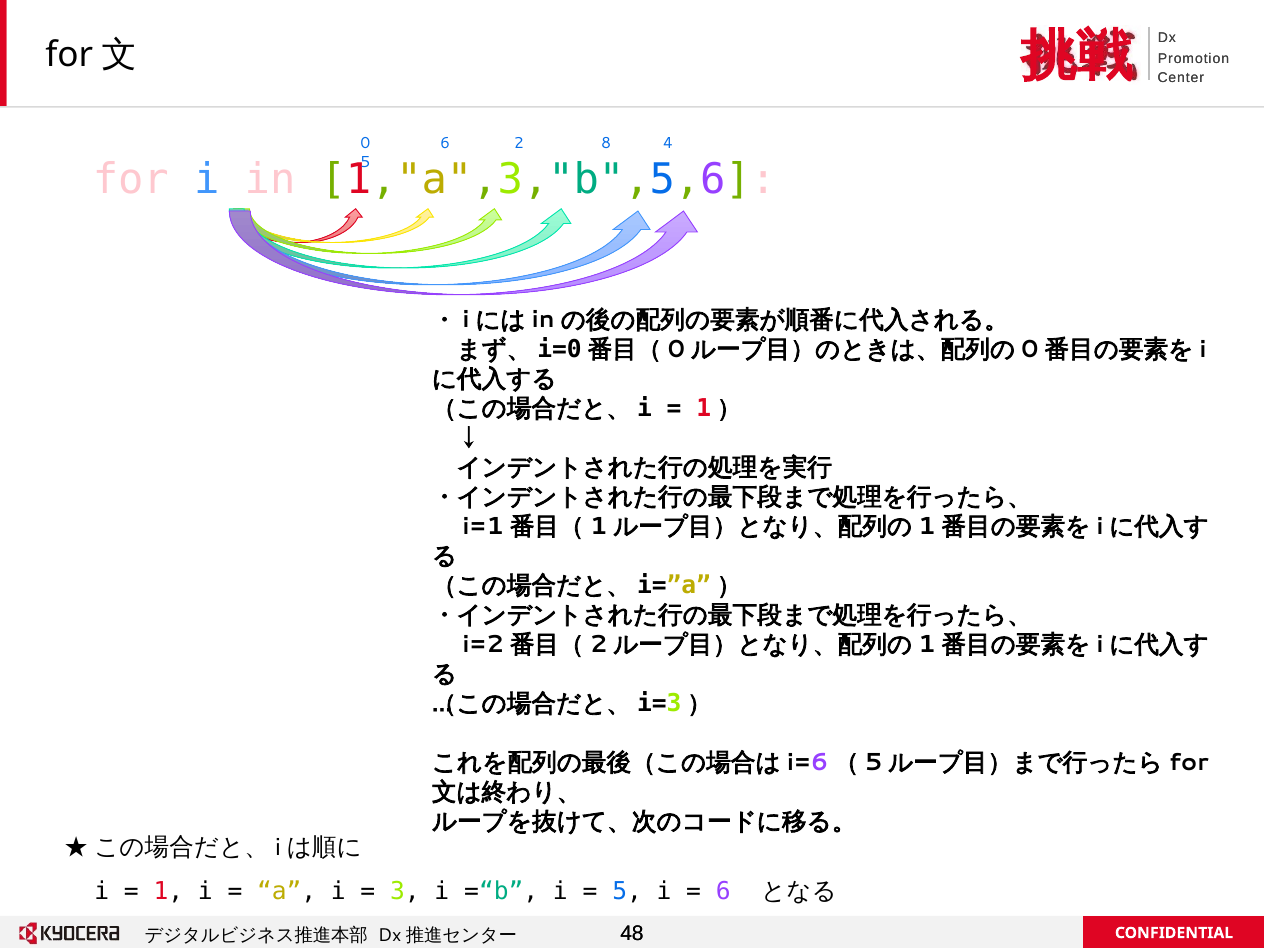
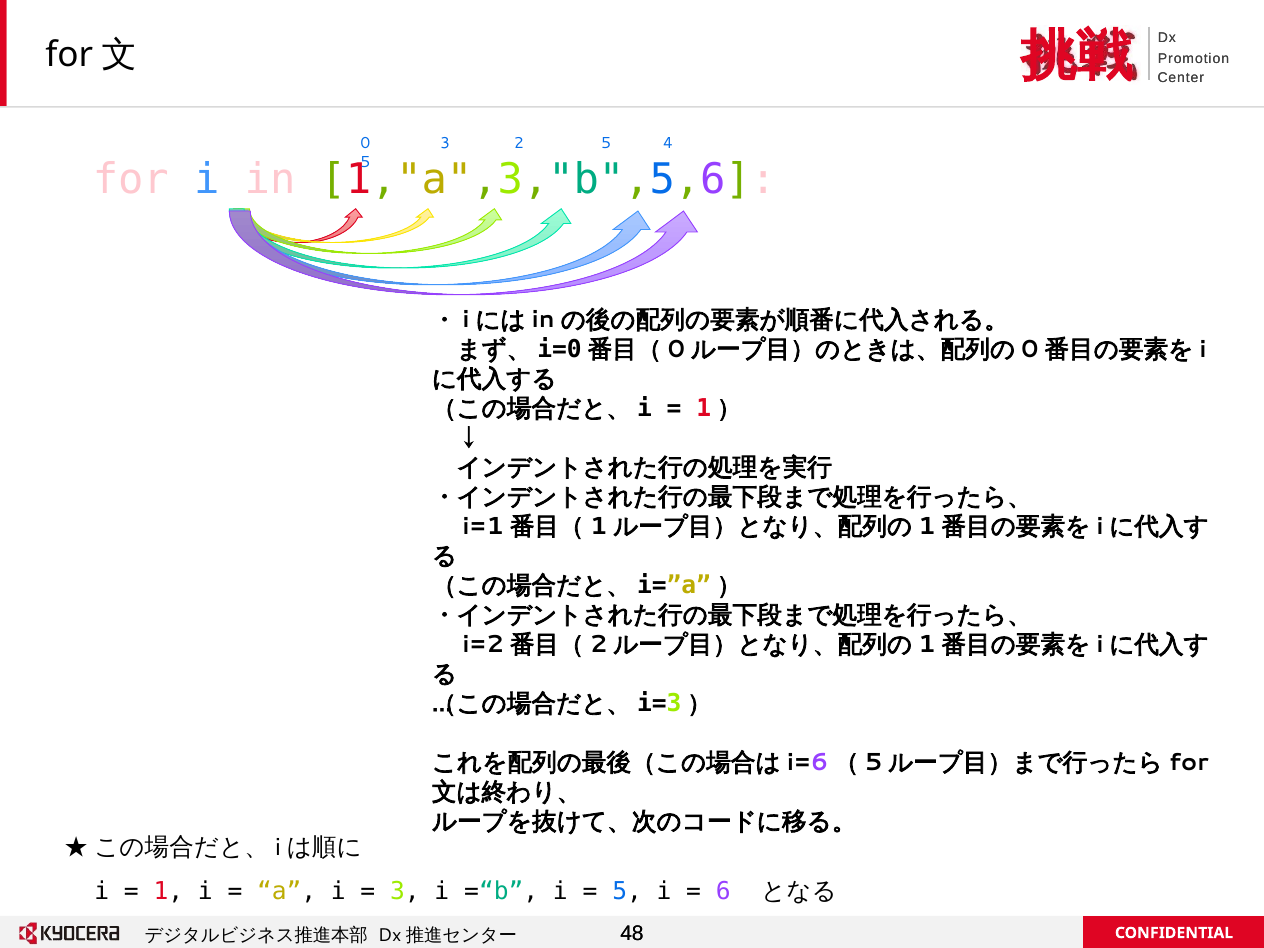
0 6: 6 -> 3 (445, 144)
2 8: 8 -> 5 (606, 144)
